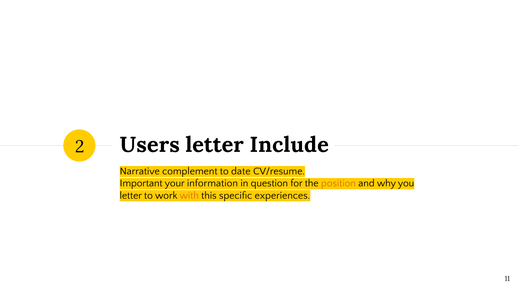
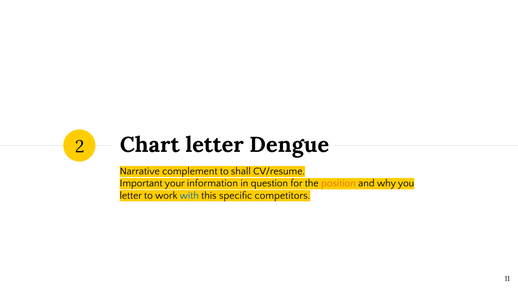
Users: Users -> Chart (150, 145)
Include: Include -> Dengue (289, 145)
date: date -> shall (241, 171)
with colour: orange -> blue (189, 196)
experiences: experiences -> competitors (282, 196)
